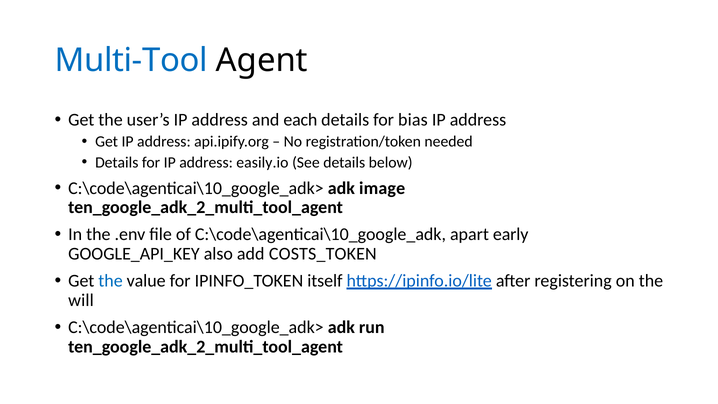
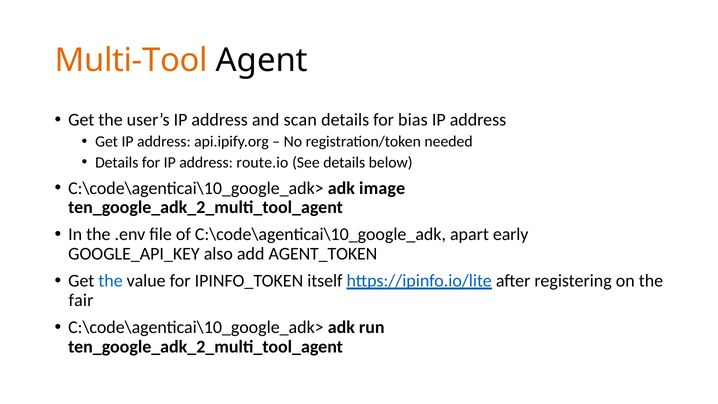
Multi-Tool colour: blue -> orange (131, 60)
each: each -> scan (300, 120)
easily.io: easily.io -> route.io (262, 162)
COSTS_TOKEN: COSTS_TOKEN -> AGENT_TOKEN (323, 254)
will: will -> fair (81, 300)
